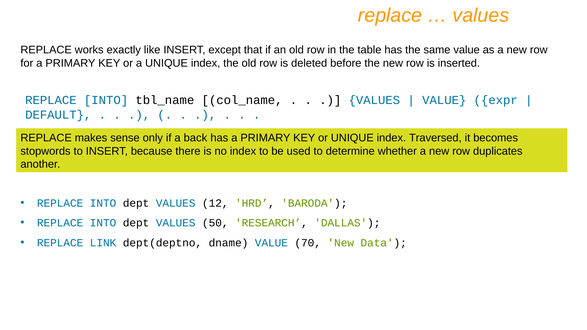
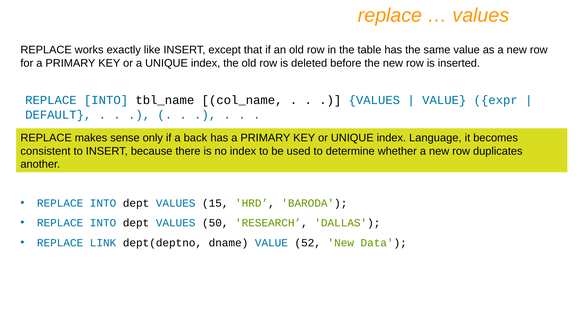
Traversed: Traversed -> Language (435, 138)
stopwords: stopwords -> consistent (45, 151)
12: 12 -> 15 (215, 203)
70: 70 -> 52 (308, 243)
